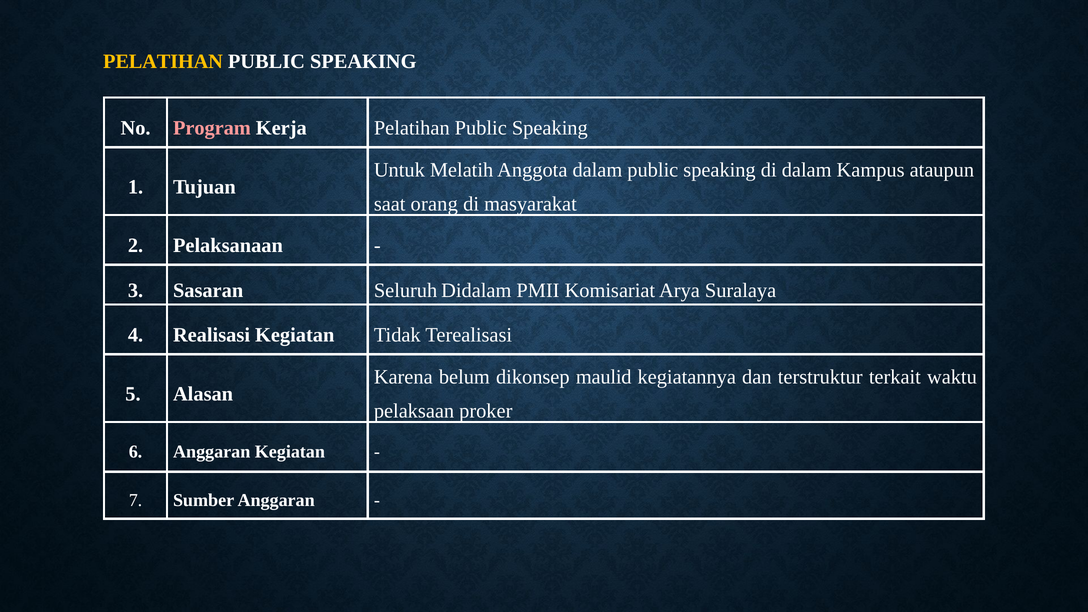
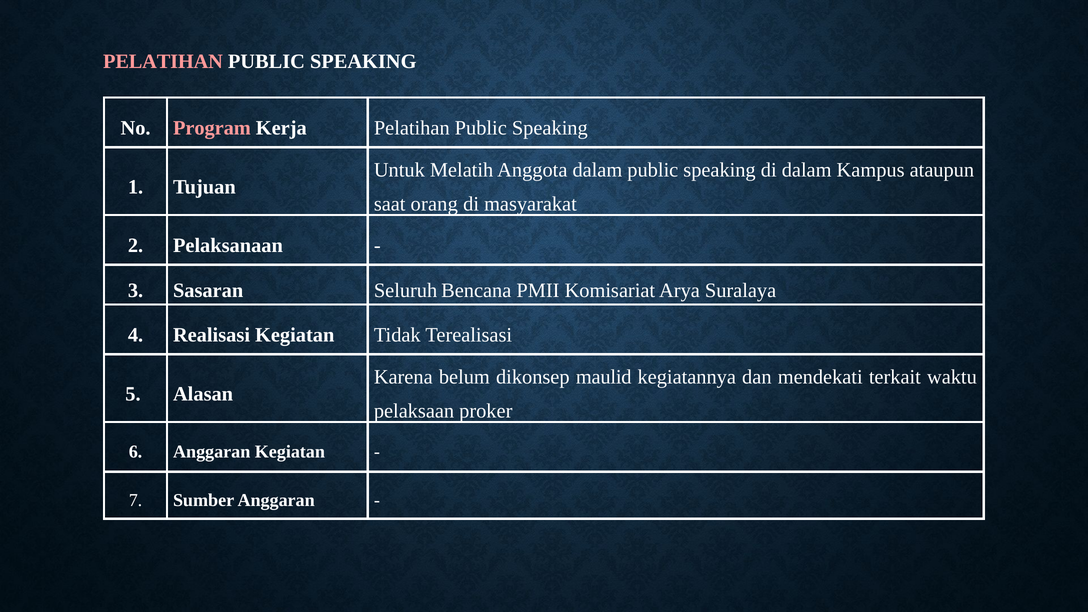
PELATIHAN colour: yellow -> pink (163, 62)
Didalam: Didalam -> Bencana (476, 290)
terstruktur: terstruktur -> mendekati (820, 377)
